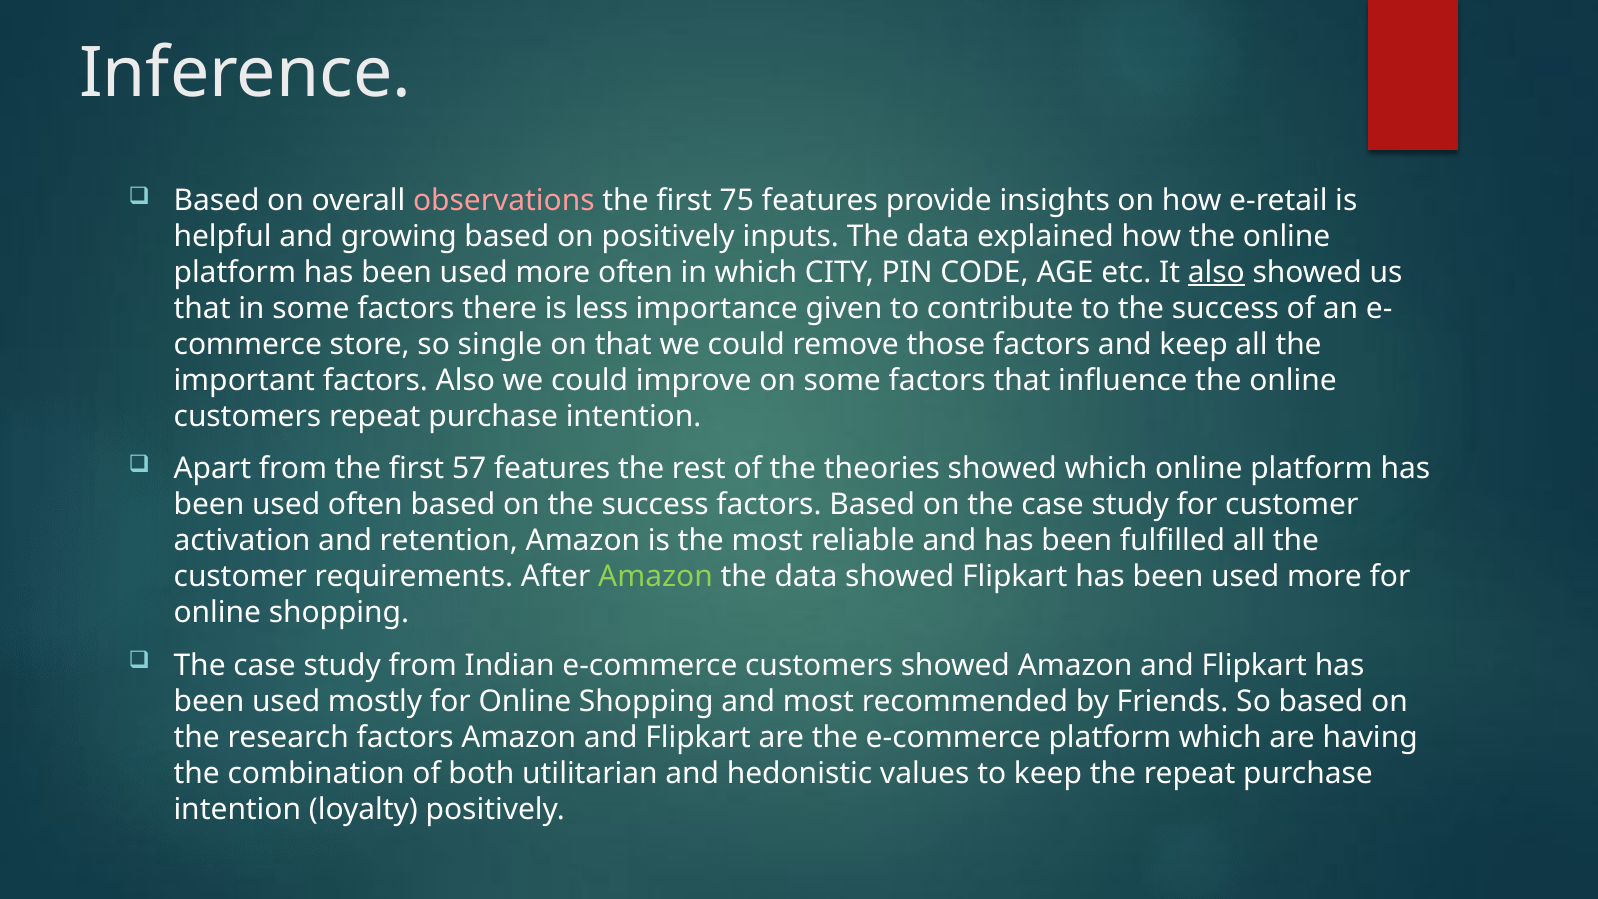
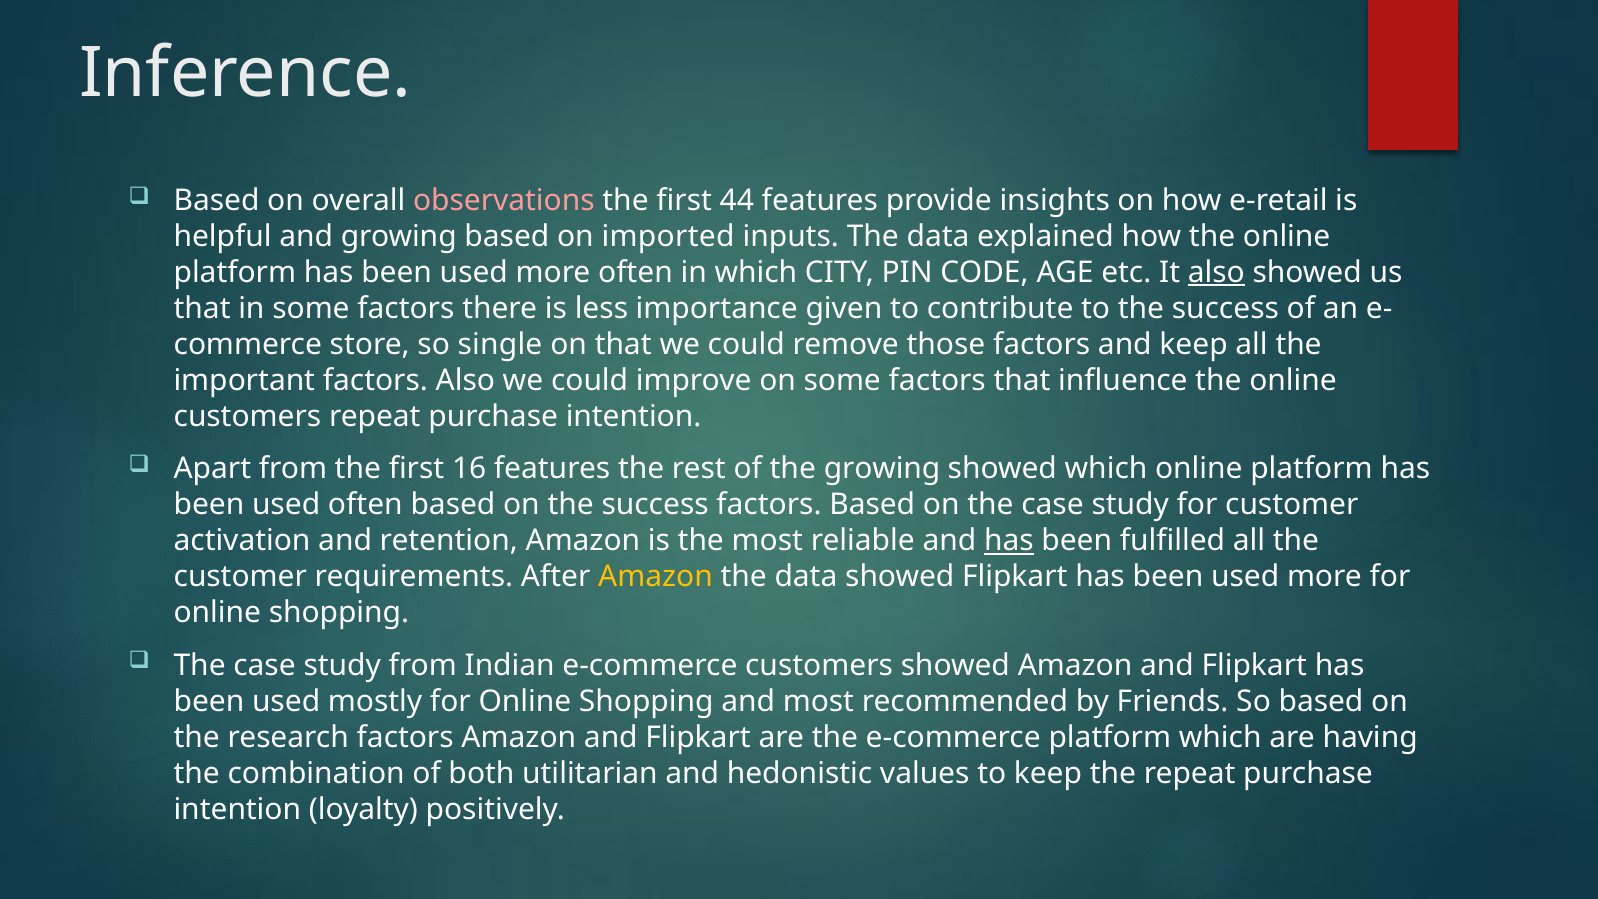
75: 75 -> 44 (737, 201)
on positively: positively -> imported (668, 237)
57: 57 -> 16 (469, 469)
the theories: theories -> growing (882, 469)
has underline: none -> present (1009, 541)
Amazon colour: light green -> yellow (656, 577)
